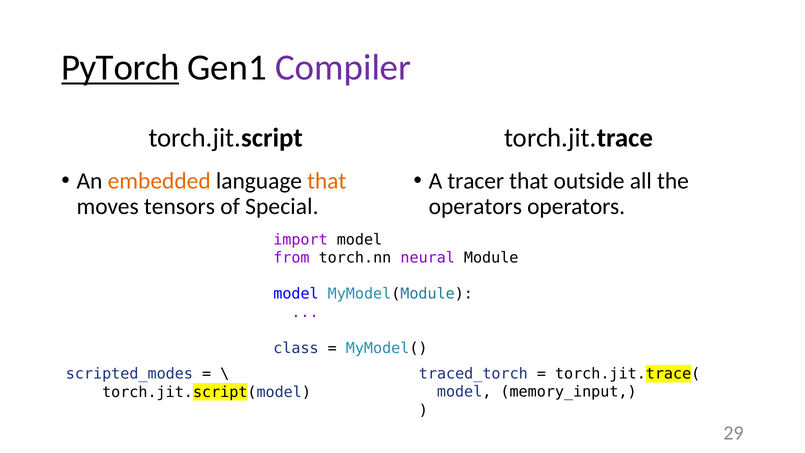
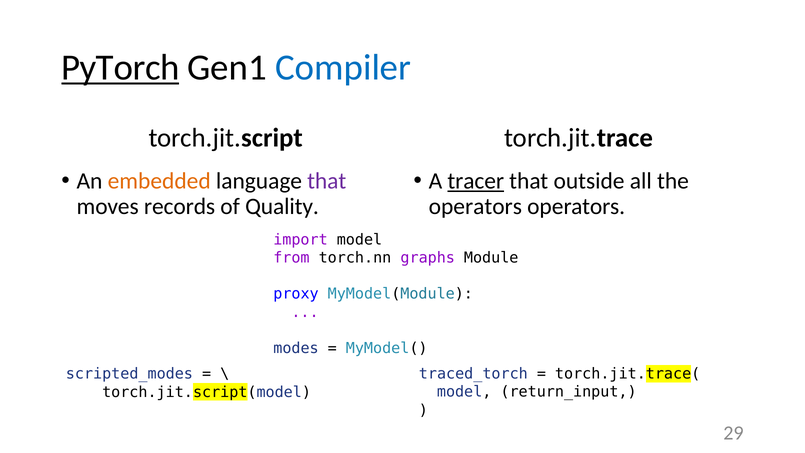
Compiler colour: purple -> blue (343, 68)
that colour: orange -> purple (327, 181)
tracer underline: none -> present (476, 181)
tensors: tensors -> records (180, 206)
Special: Special -> Quality (282, 206)
neural: neural -> graphs (428, 258)
model: model -> proxy (296, 294)
class: class -> modes (296, 348)
memory_input: memory_input -> return_input (569, 392)
